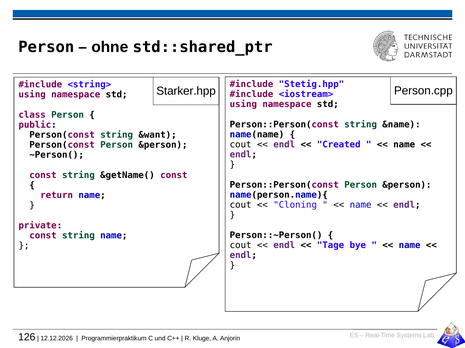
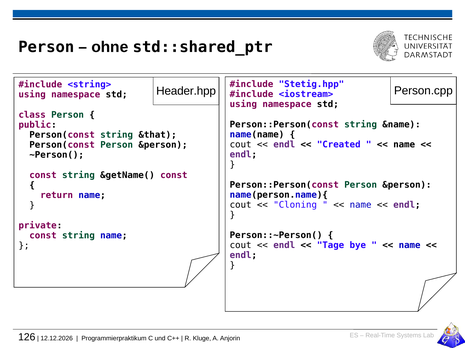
Starker.hpp: Starker.hpp -> Header.hpp (186, 91)
&want: &want -> &that (158, 135)
